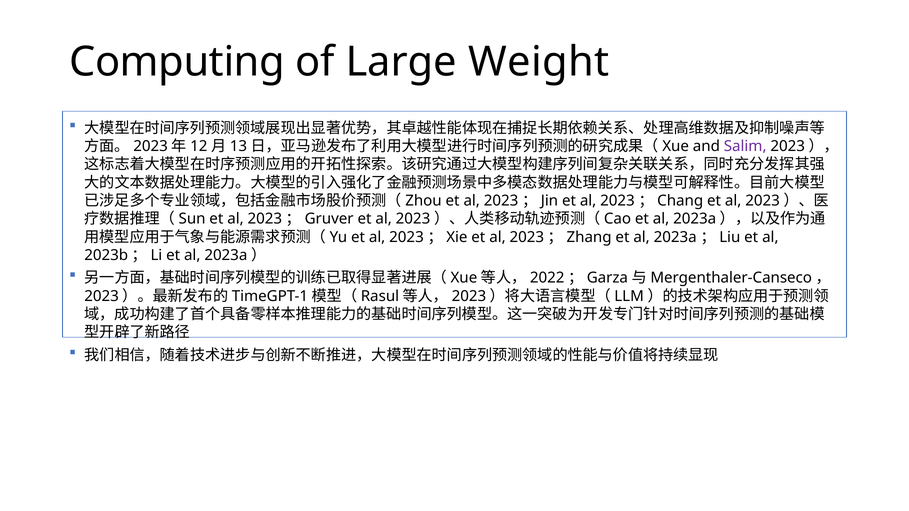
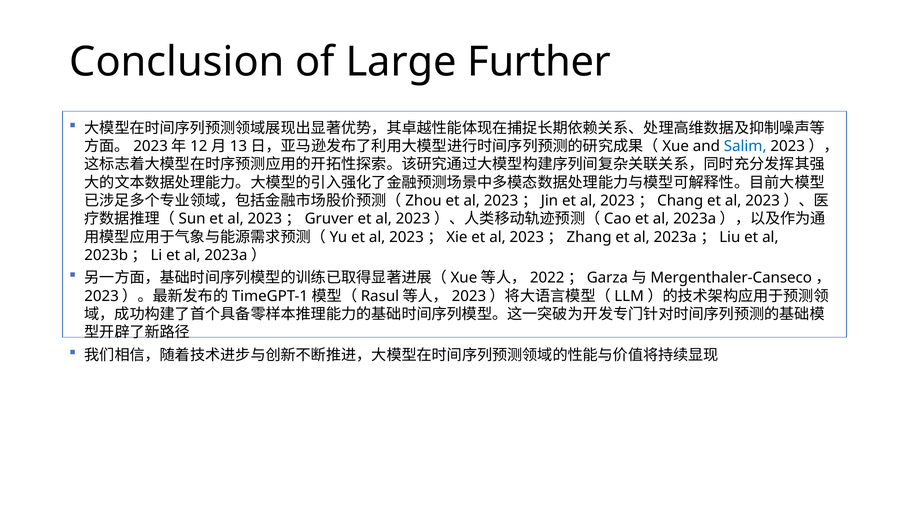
Computing: Computing -> Conclusion (177, 62)
Weight: Weight -> Further (539, 62)
Salim colour: purple -> blue (745, 146)
